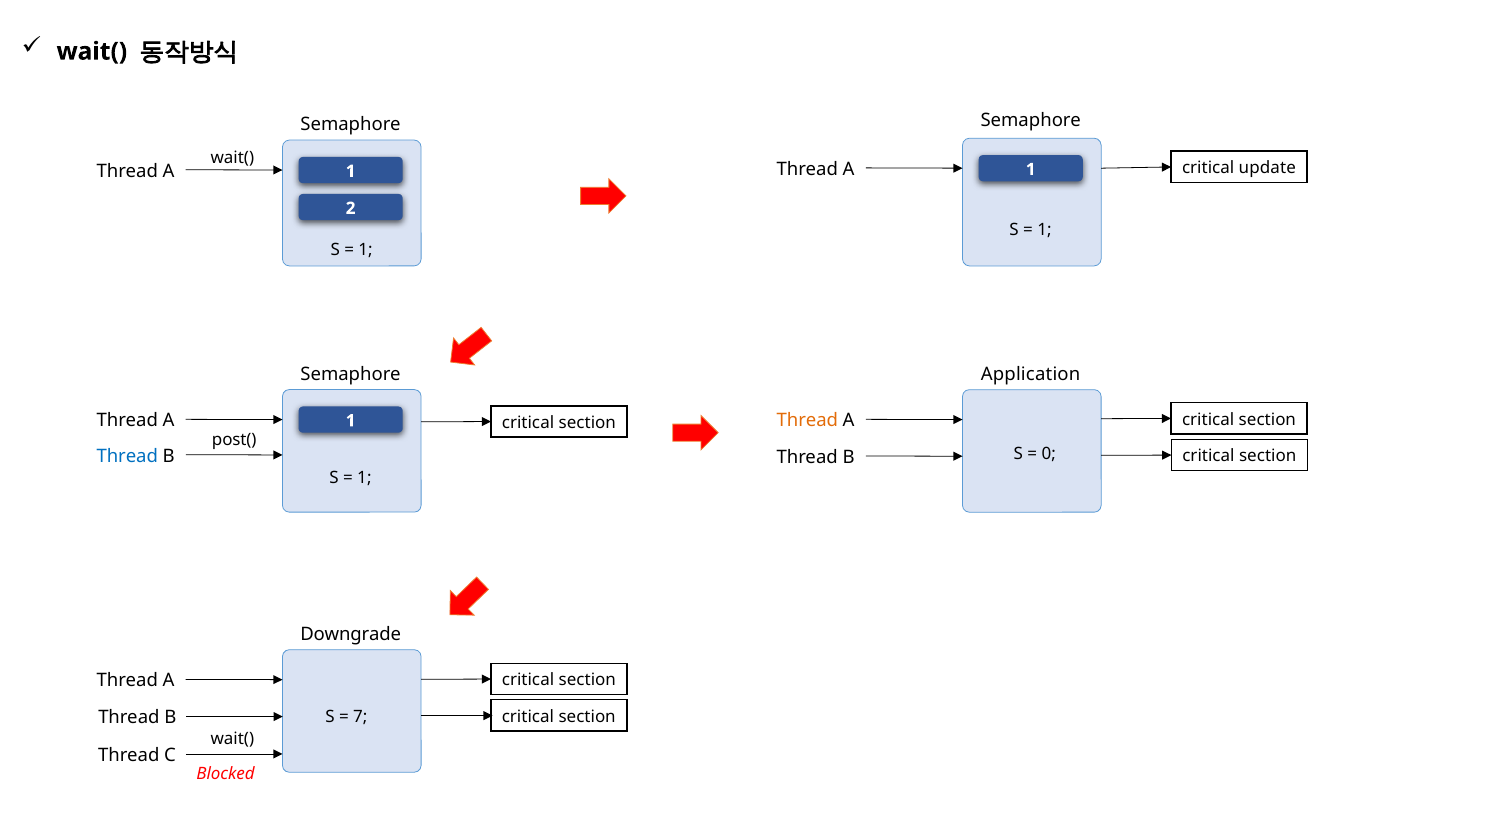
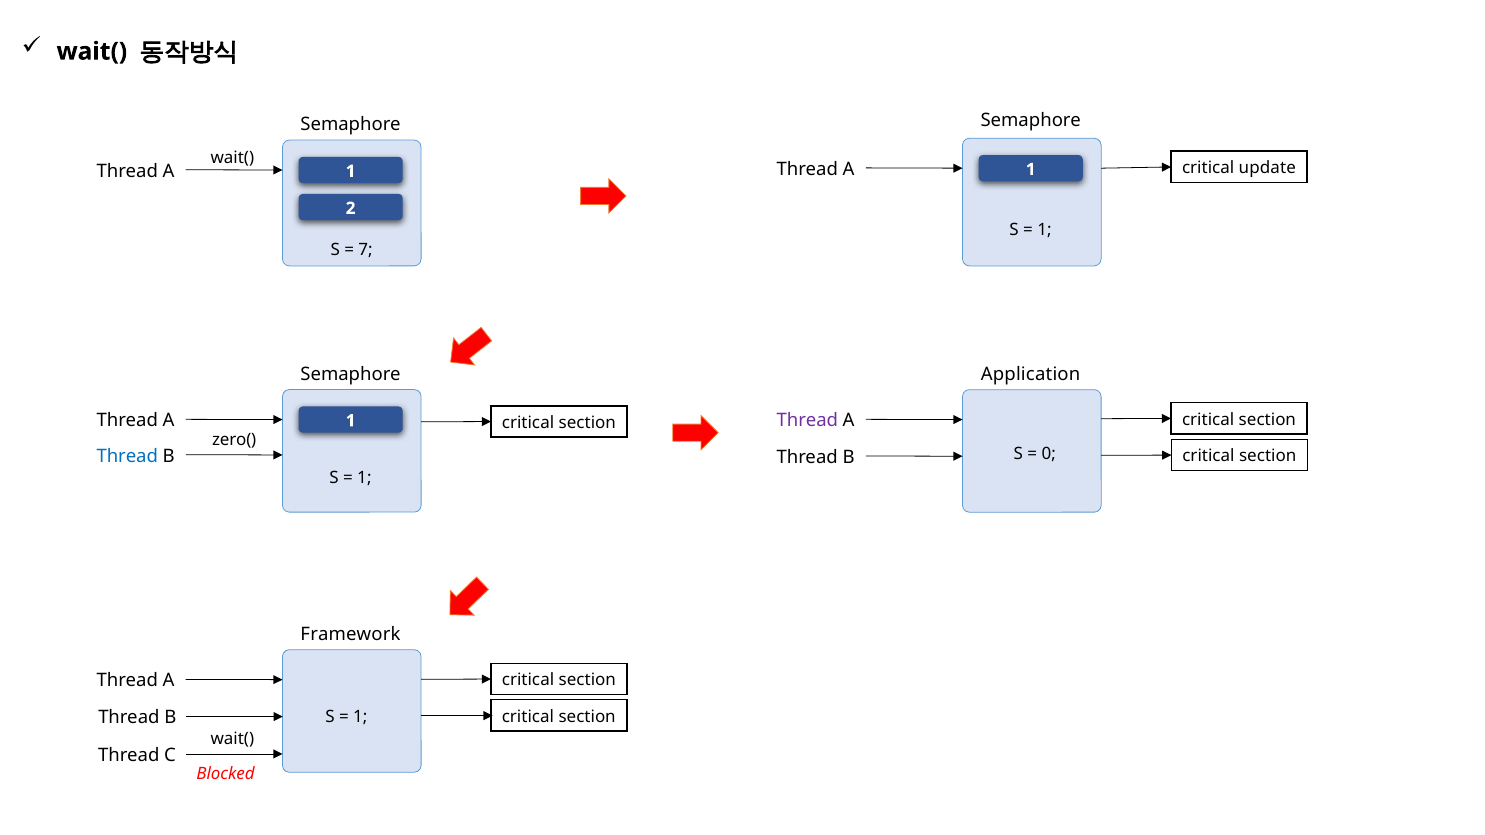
1: 1 -> 7 (366, 250)
Thread colour: orange -> purple (807, 421)
post(: post( -> zero( (234, 440)
Downgrade: Downgrade -> Framework (351, 634)
7: 7 -> 1 (360, 717)
